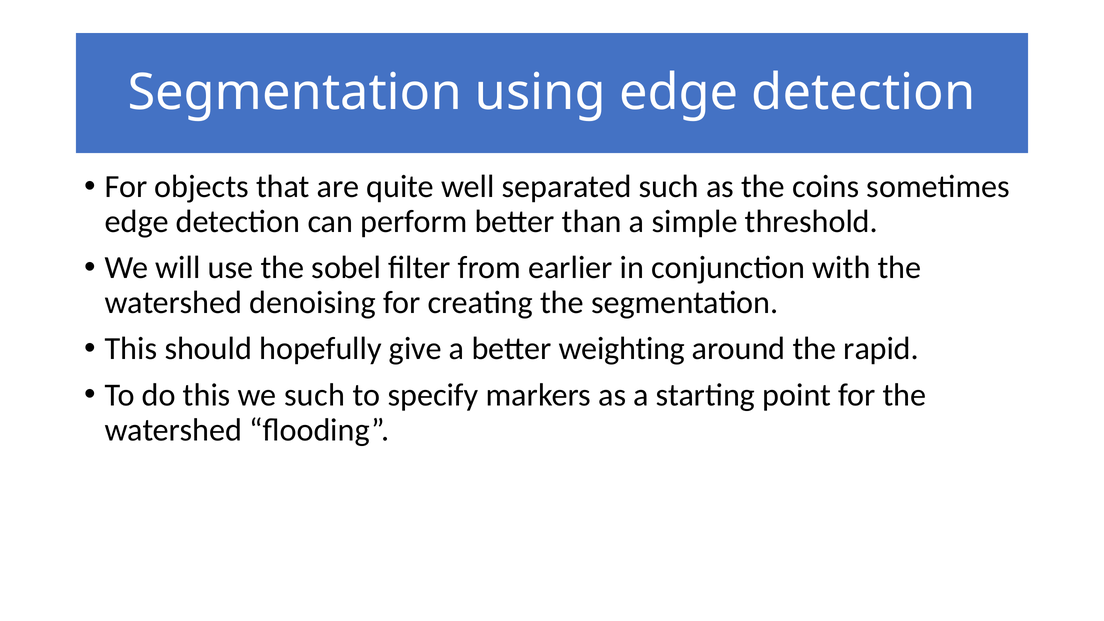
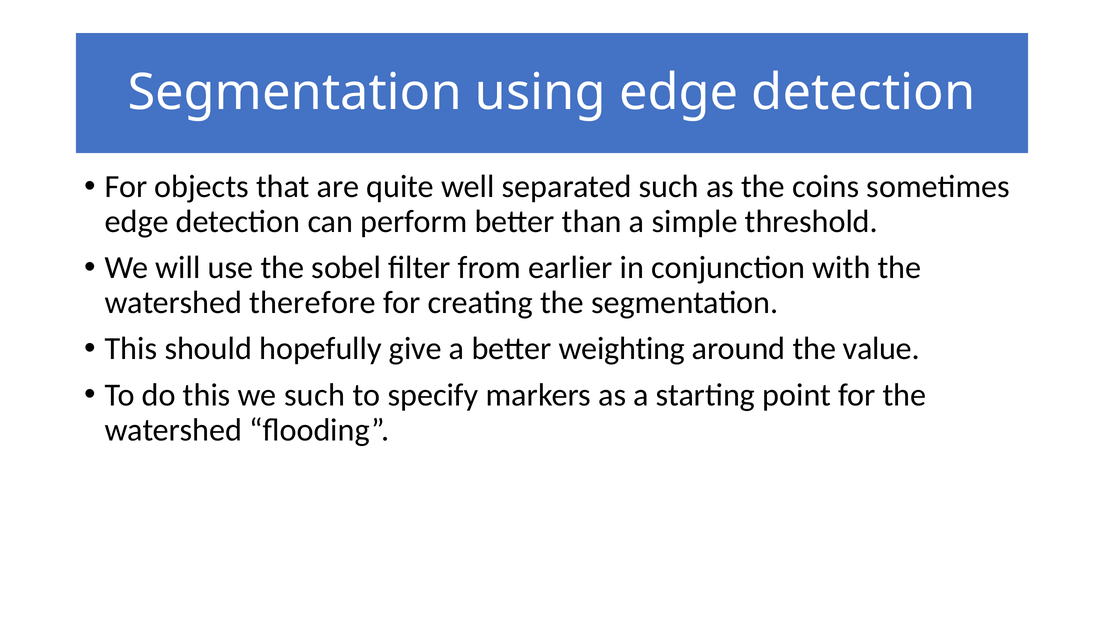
denoising: denoising -> therefore (312, 303)
rapid: rapid -> value (881, 349)
